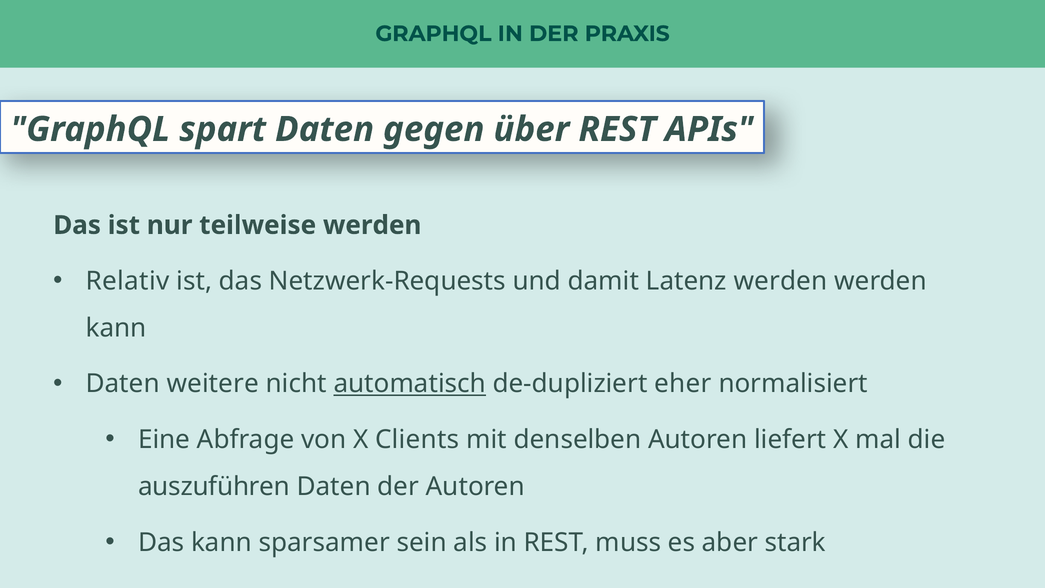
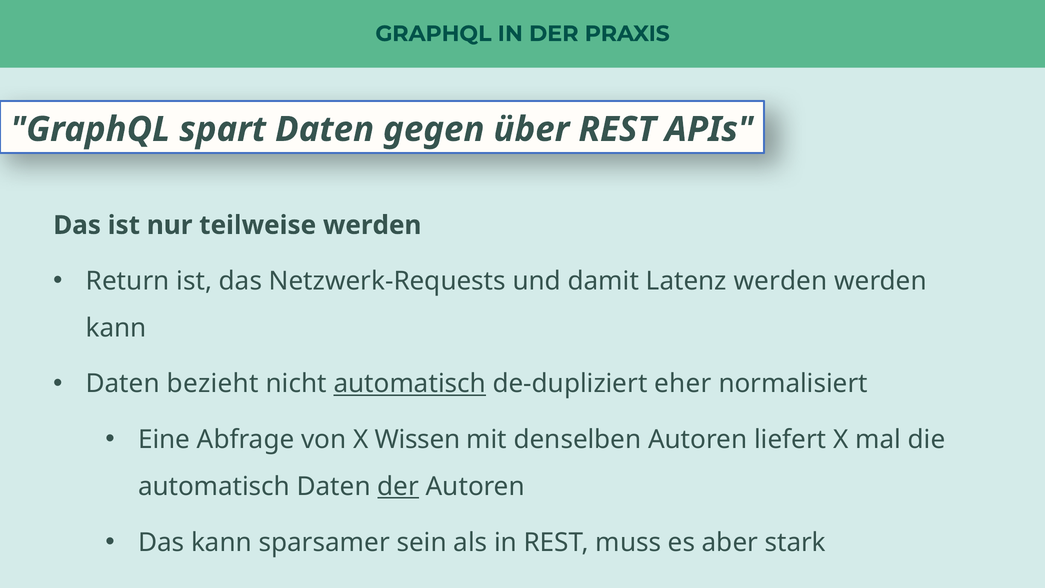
Relativ: Relativ -> Return (128, 281)
weitere: weitere -> bezieht (213, 384)
Clients: Clients -> Wissen (418, 439)
auszuführen: auszuführen -> automatisch (214, 486)
der underline: none -> present (398, 486)
